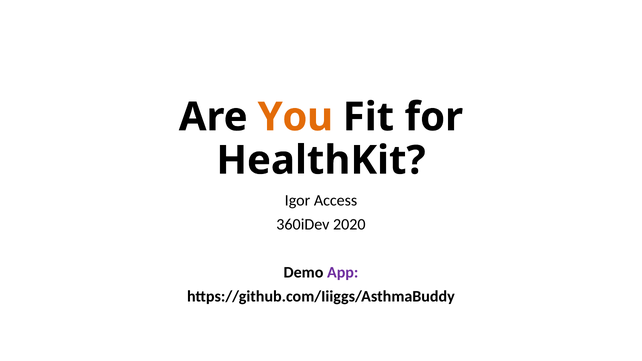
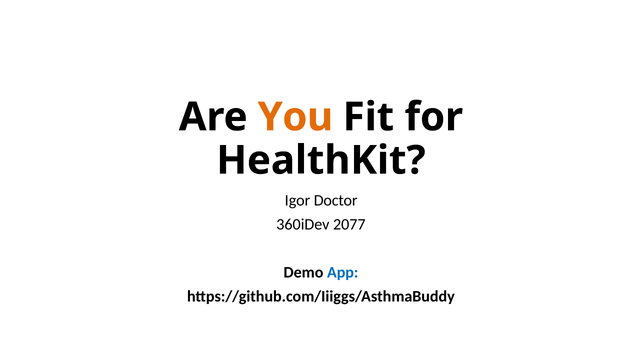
Access: Access -> Doctor (336, 201)
2020: 2020 -> 2077 (349, 225)
App colour: purple -> blue (343, 273)
